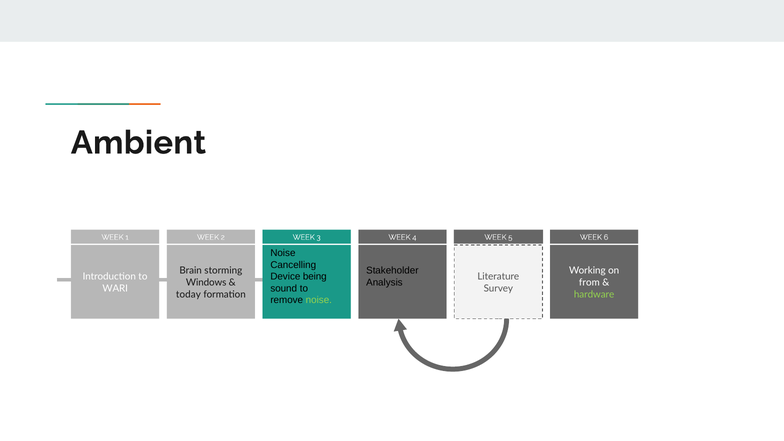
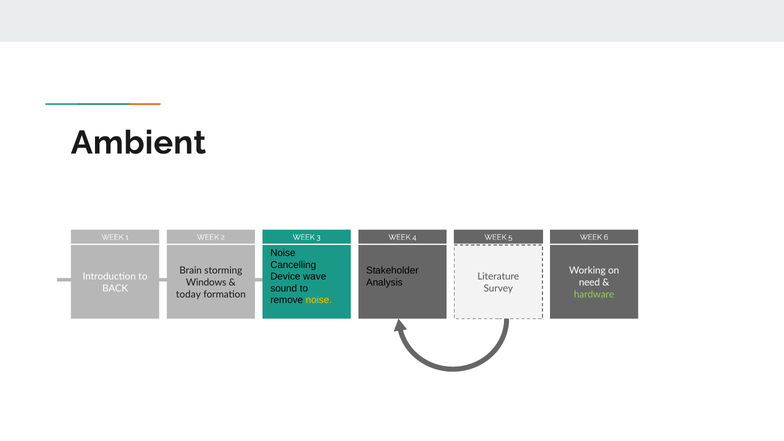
being: being -> wave (315, 277)
from: from -> need (589, 282)
WARI: WARI -> BACK (115, 288)
noise colour: light green -> yellow (319, 300)
